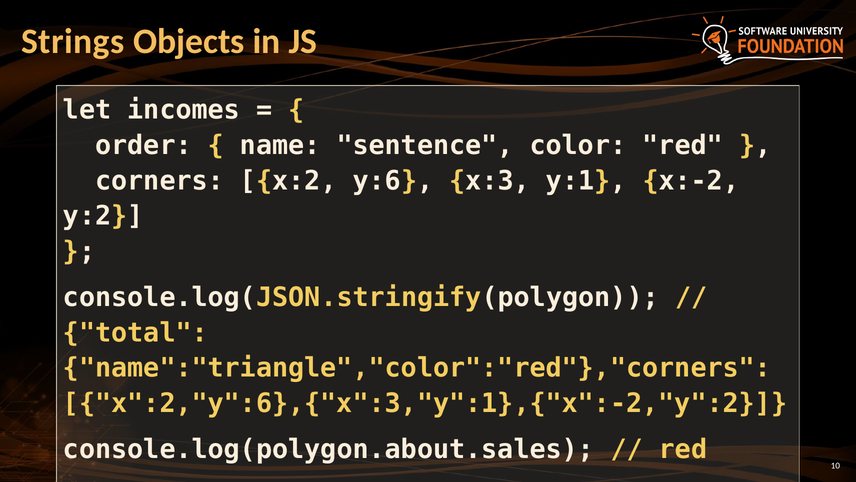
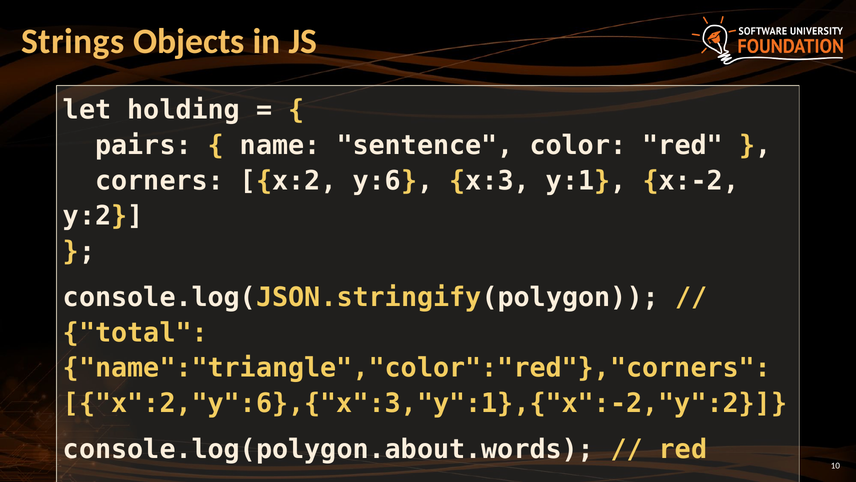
incomes: incomes -> holding (184, 110)
order: order -> pairs (143, 145)
console.log(polygon.about.sales: console.log(polygon.about.sales -> console.log(polygon.about.words (328, 449)
